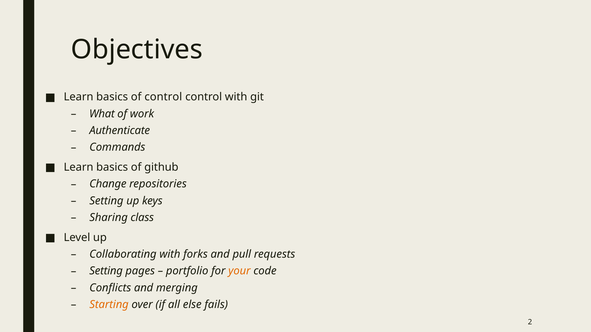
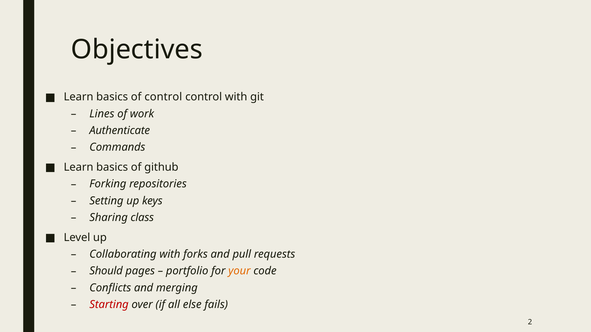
What: What -> Lines (102, 114)
Change: Change -> Forking (108, 184)
Setting: Setting -> Should (106, 271)
Starting colour: orange -> red (109, 305)
